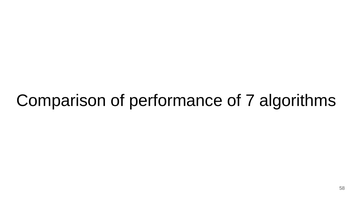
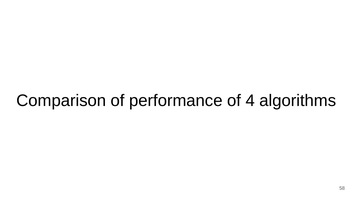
7: 7 -> 4 (250, 100)
